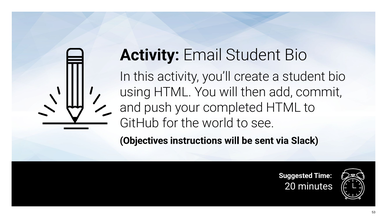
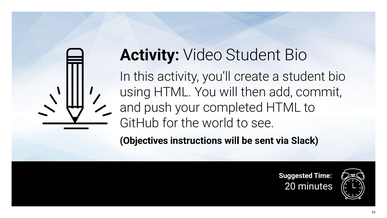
Email: Email -> Video (203, 55)
